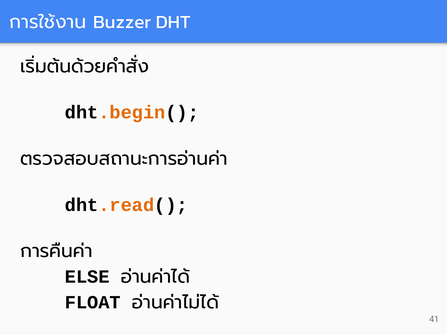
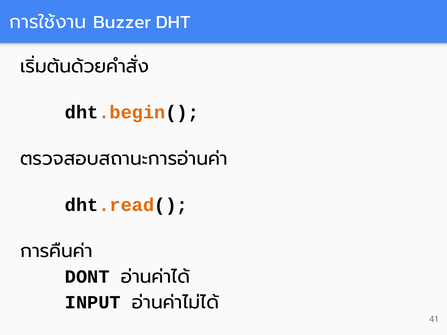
ELSE: ELSE -> DONT (87, 277)
FLOAT: FLOAT -> INPUT (93, 303)
